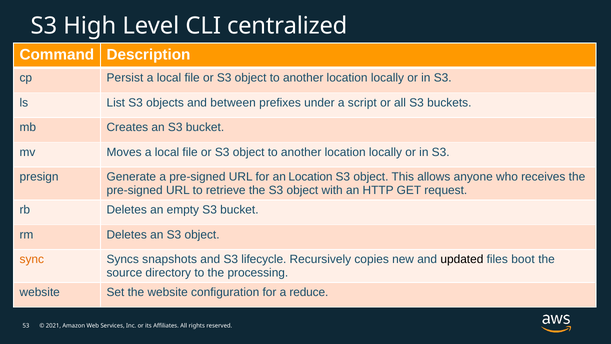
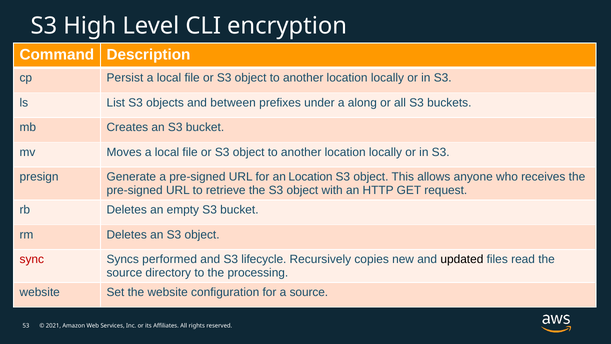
centralized: centralized -> encryption (287, 26)
script: script -> along (362, 103)
sync colour: orange -> red (32, 259)
snapshots: snapshots -> performed (170, 259)
boot: boot -> read (523, 259)
a reduce: reduce -> source (309, 292)
